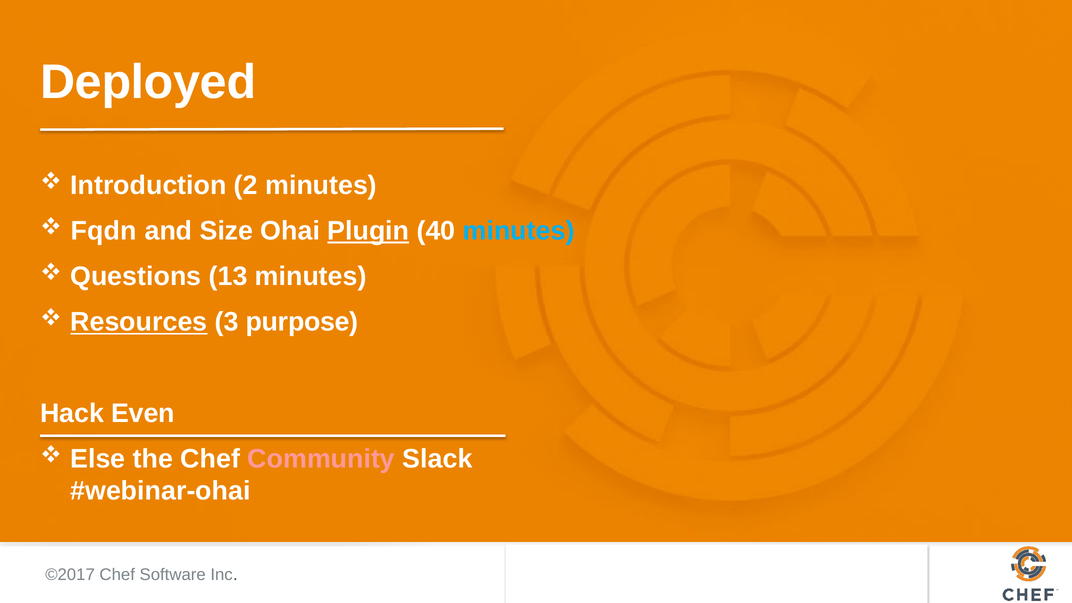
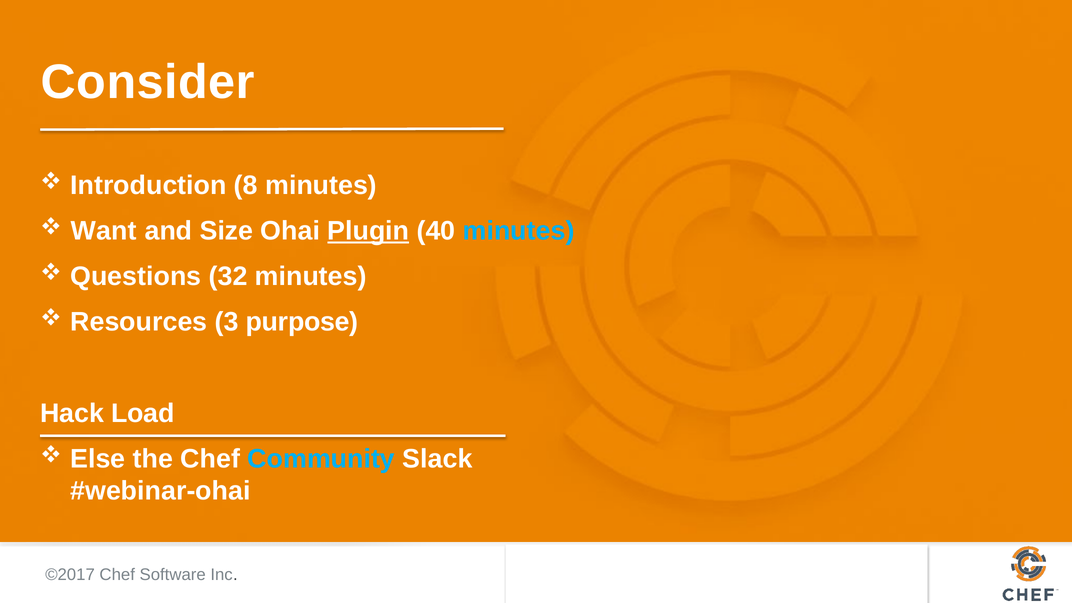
Deployed: Deployed -> Consider (148, 82)
2: 2 -> 8 (246, 185)
Fqdn: Fqdn -> Want (104, 231)
13: 13 -> 32 (228, 277)
Resources underline: present -> none (139, 322)
Even: Even -> Load (143, 413)
Community colour: pink -> light blue (321, 459)
